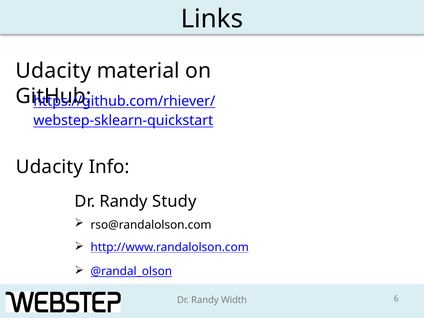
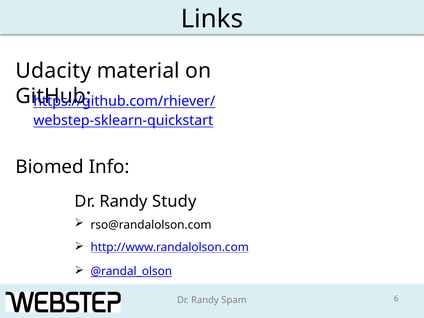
Udacity: Udacity -> Biomed (50, 167)
Width: Width -> Spam (234, 300)
